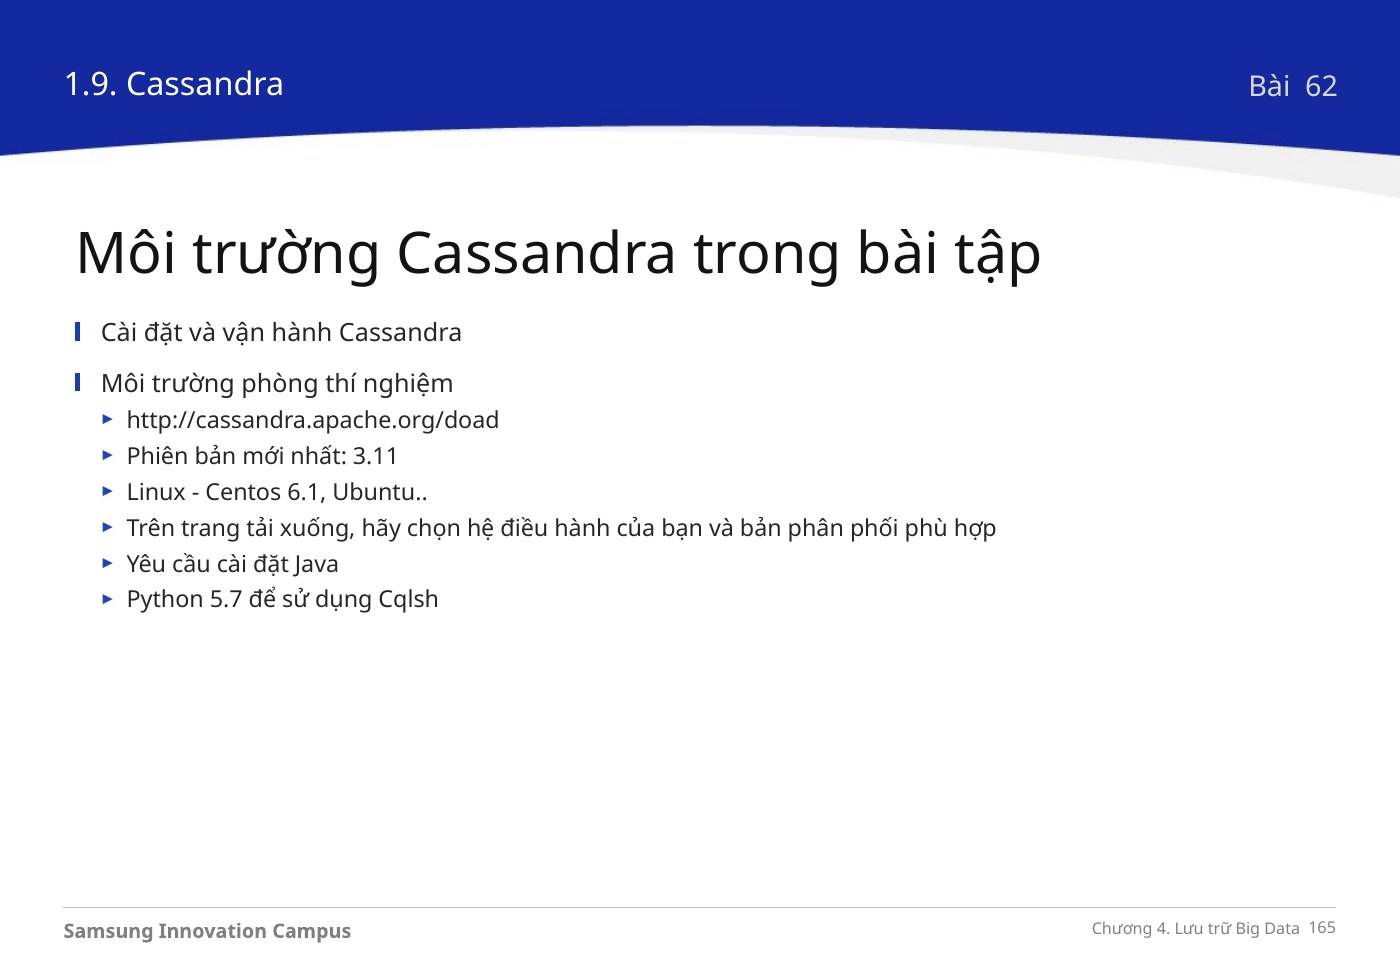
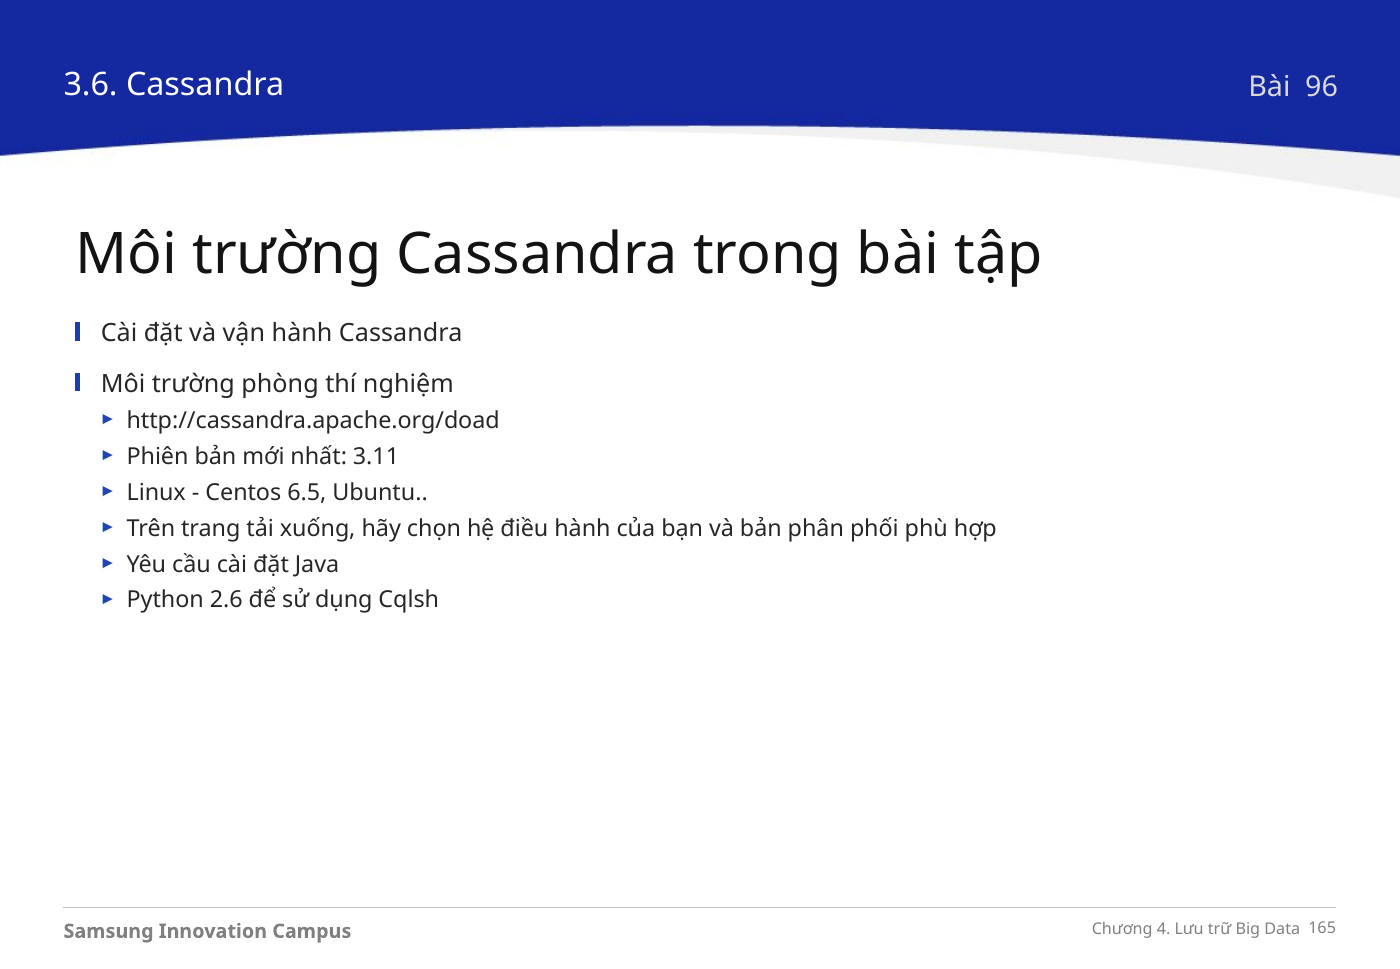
1.9: 1.9 -> 3.6 (91, 85)
62: 62 -> 96 (1322, 87)
6.1: 6.1 -> 6.5 (307, 493)
5.7: 5.7 -> 2.6 (226, 600)
